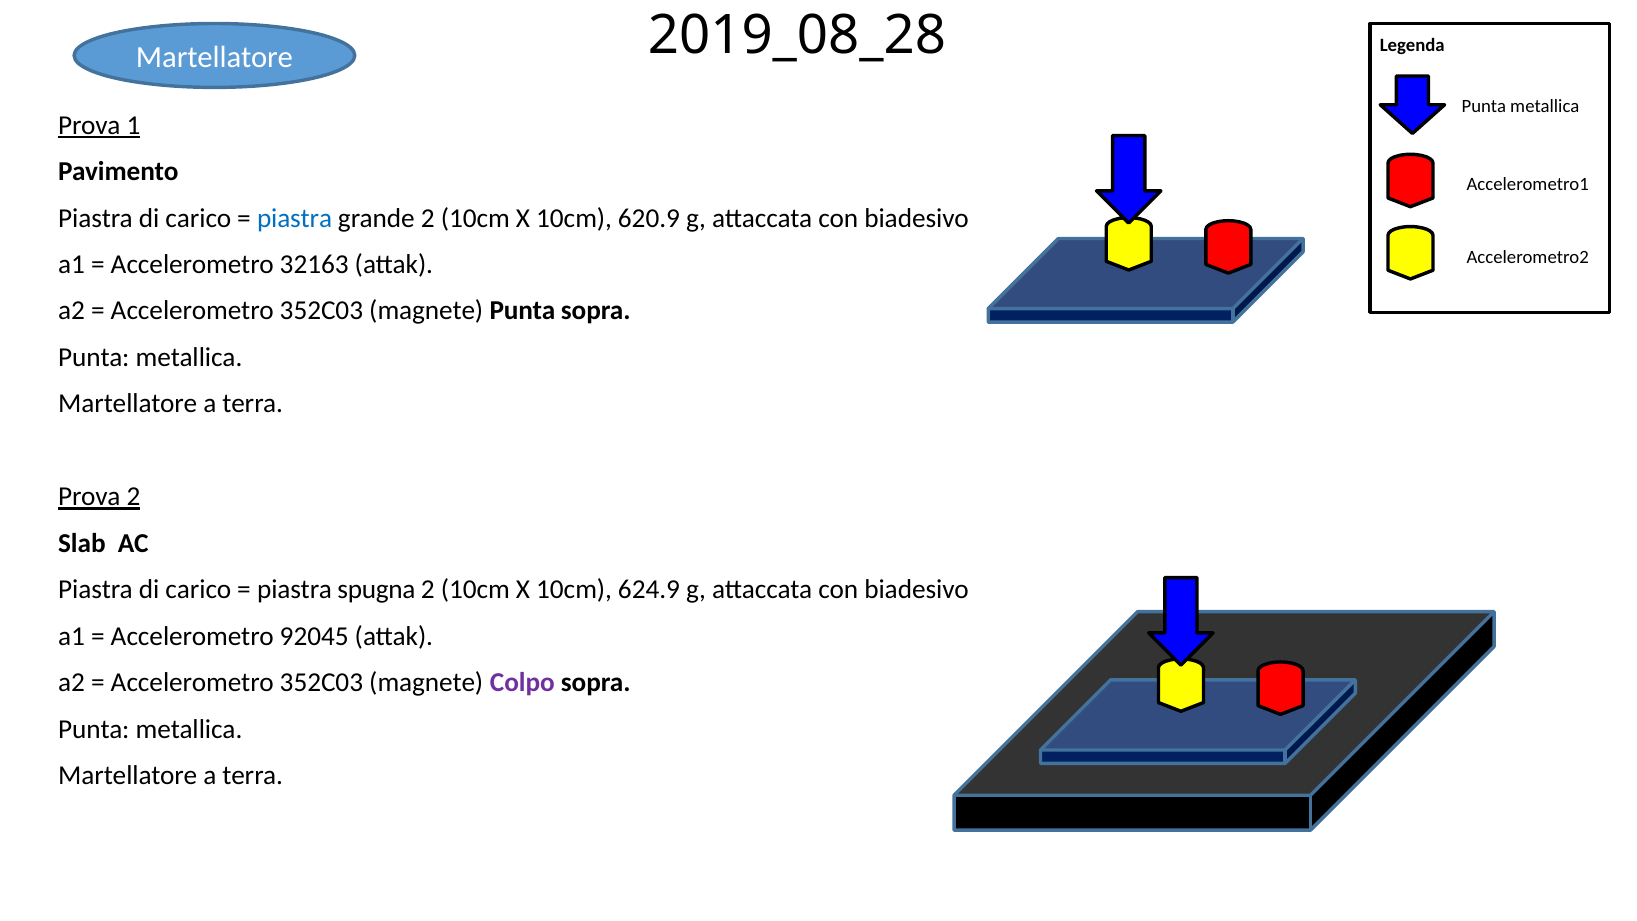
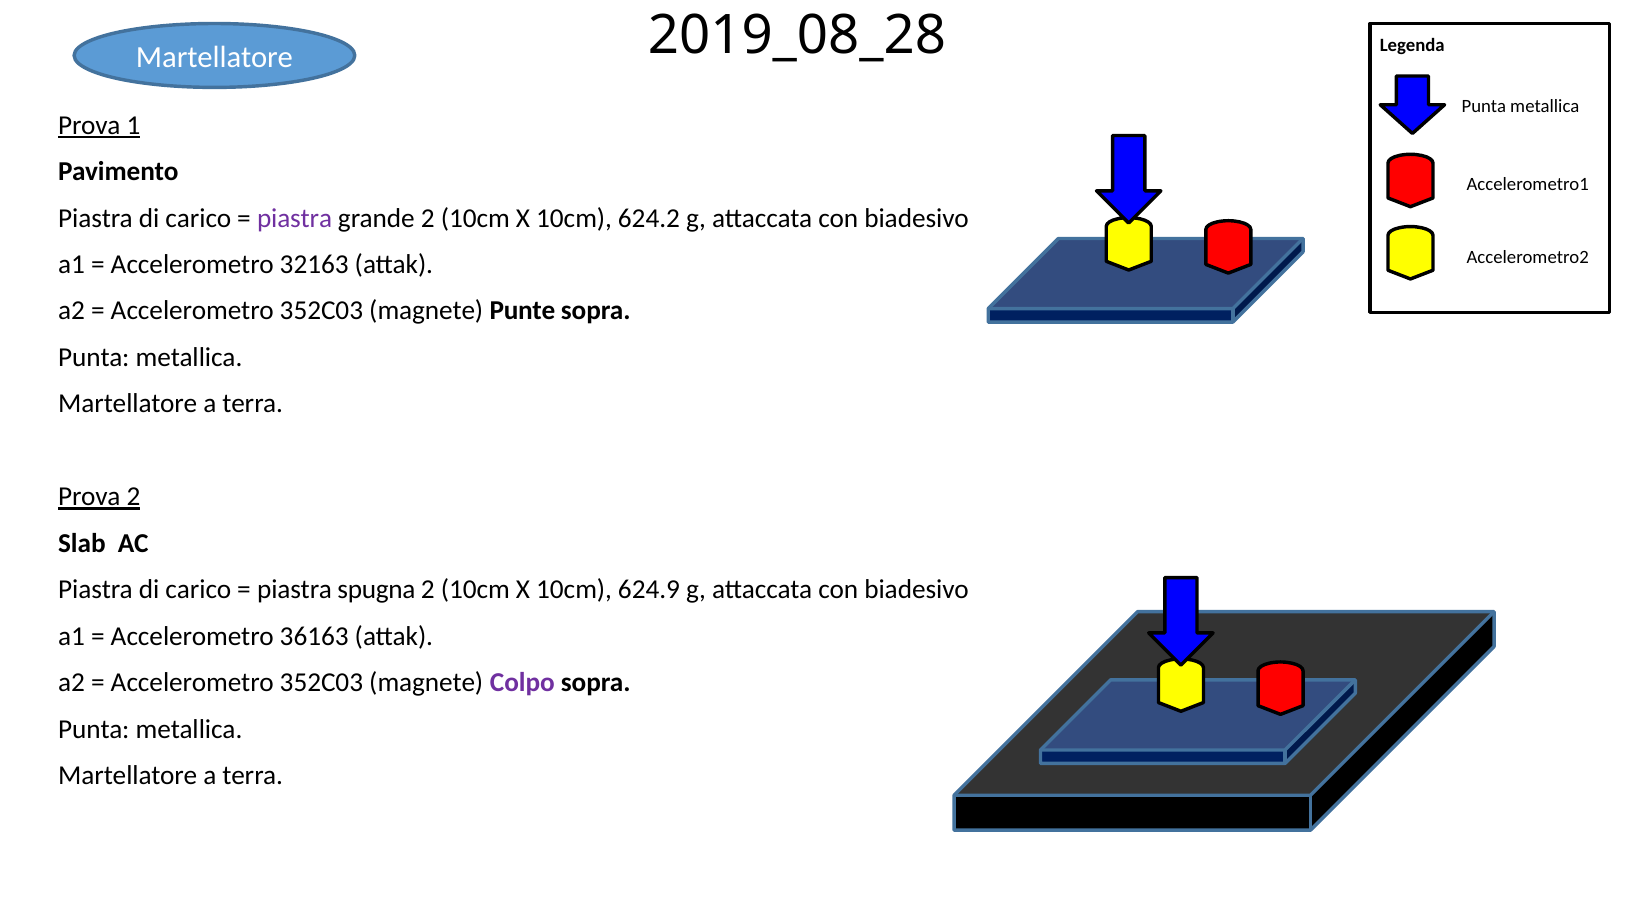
piastra colour: blue -> purple (295, 218)
620.9: 620.9 -> 624.2 (649, 218)
magnete Punta: Punta -> Punte (522, 311)
92045: 92045 -> 36163 (314, 636)
